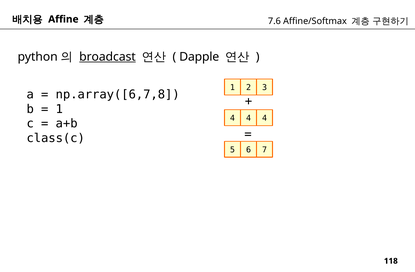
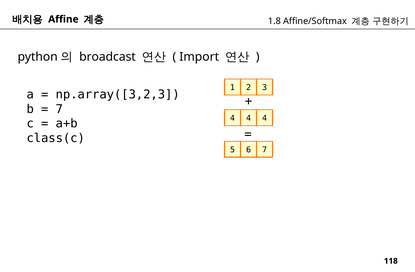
7.6: 7.6 -> 1.8 (274, 21)
broadcast underline: present -> none (107, 57)
Dapple: Dapple -> Import (199, 57)
np.array([6,7,8: np.array([6,7,8 -> np.array([3,2,3 (118, 95)
1: 1 -> 7 (59, 109)
